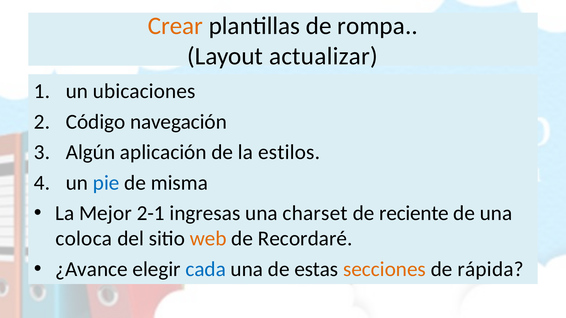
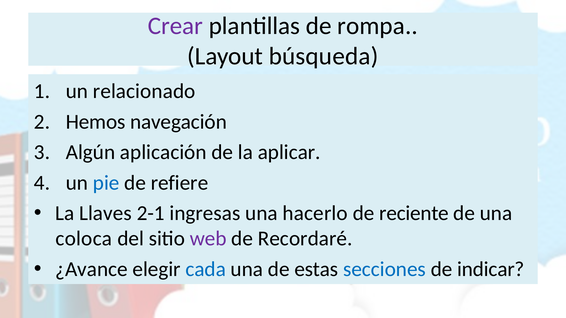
Crear colour: orange -> purple (175, 26)
actualizar: actualizar -> búsqueda (324, 56)
ubicaciones: ubicaciones -> relacionado (144, 91)
Código: Código -> Hemos (96, 122)
estilos: estilos -> aplicar (289, 152)
misma: misma -> refiere (179, 183)
Mejor: Mejor -> Llaves (105, 213)
charset: charset -> hacerlo (315, 213)
web colour: orange -> purple (208, 239)
secciones colour: orange -> blue (384, 269)
rápida: rápida -> indicar (491, 269)
